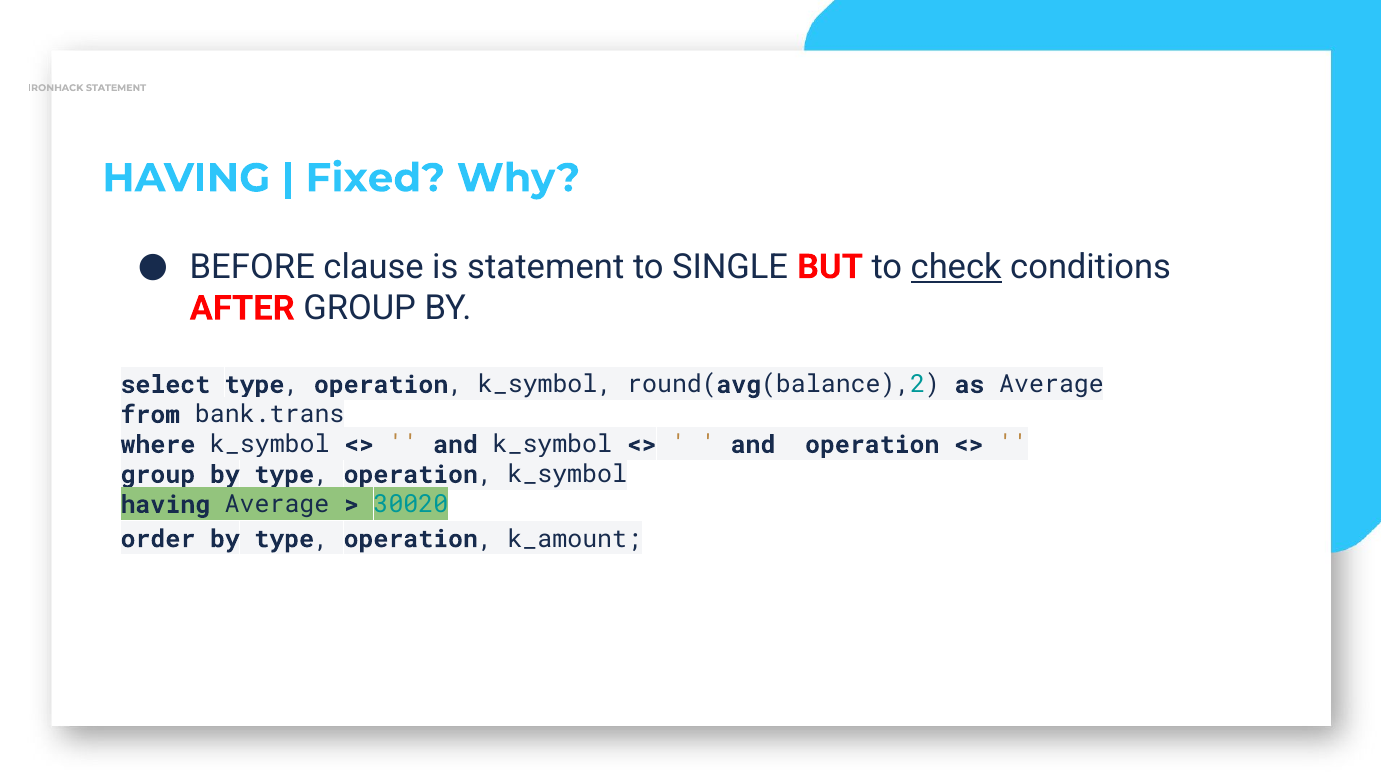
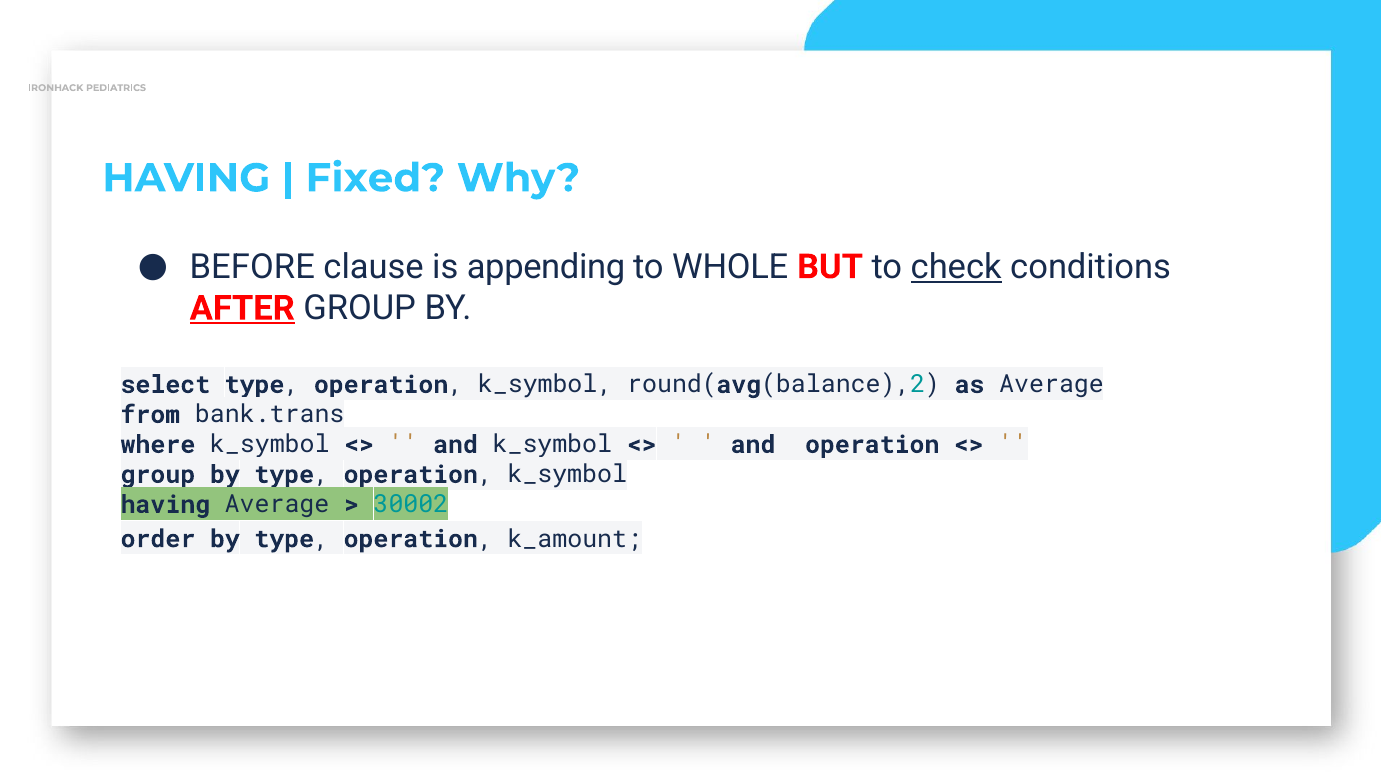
IRONHACK STATEMENT: STATEMENT -> PEDIATRICS (116, 88)
is statement: statement -> appending (546, 267)
SINGLE: SINGLE -> WHOLE (730, 267)
AFTER underline: none -> present (242, 308)
30020: 30020 -> 30002 (411, 504)
